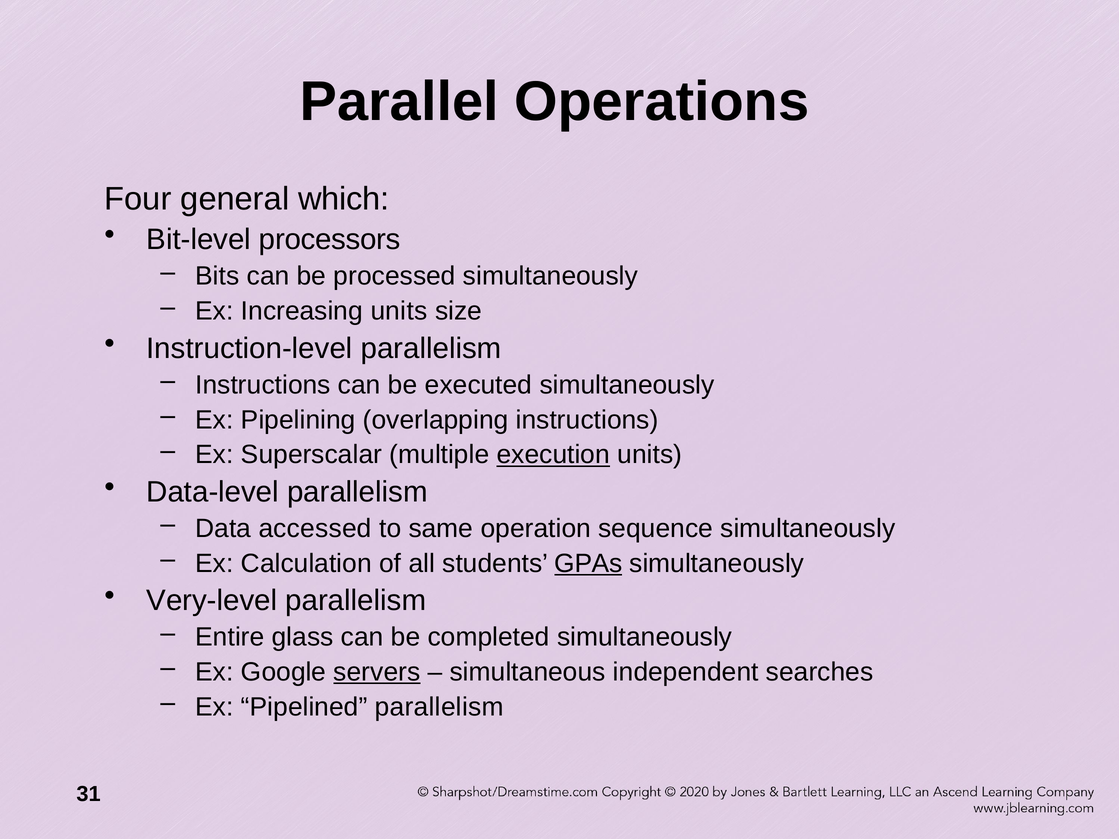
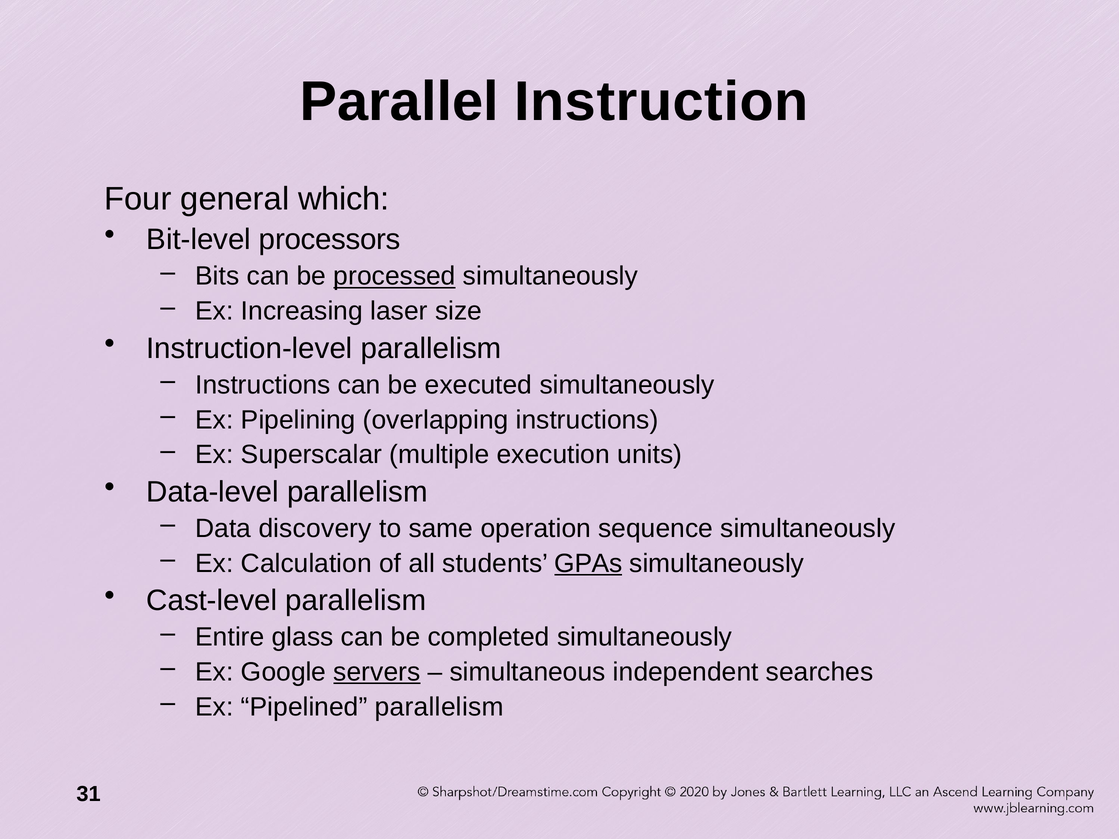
Operations: Operations -> Instruction (661, 102)
processed underline: none -> present (395, 276)
Increasing units: units -> laser (399, 311)
execution underline: present -> none (553, 455)
accessed: accessed -> discovery (315, 529)
Very-level: Very-level -> Cast-level (212, 601)
